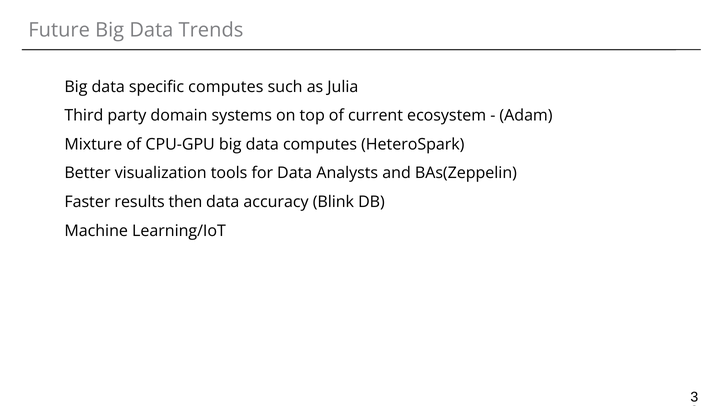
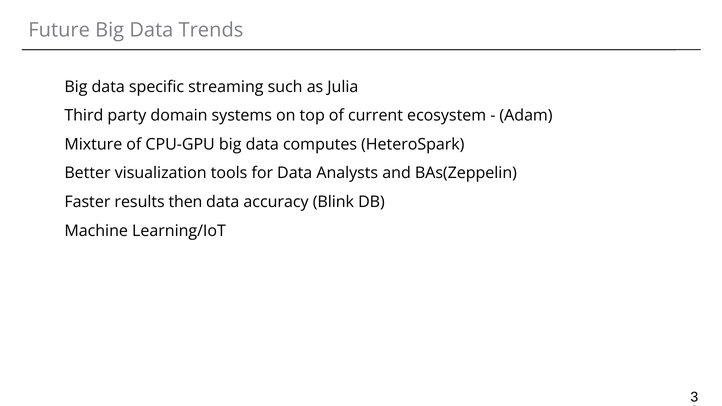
specific computes: computes -> streaming (226, 87)
